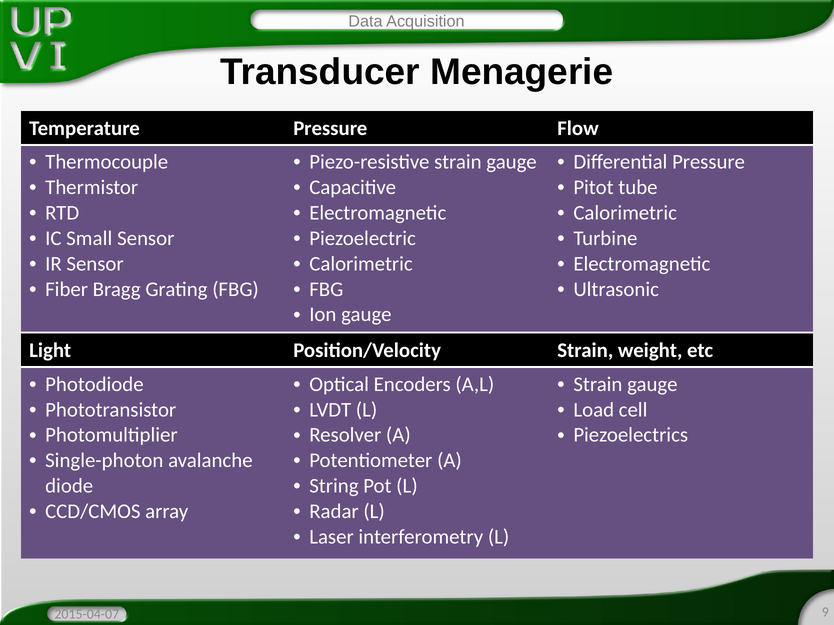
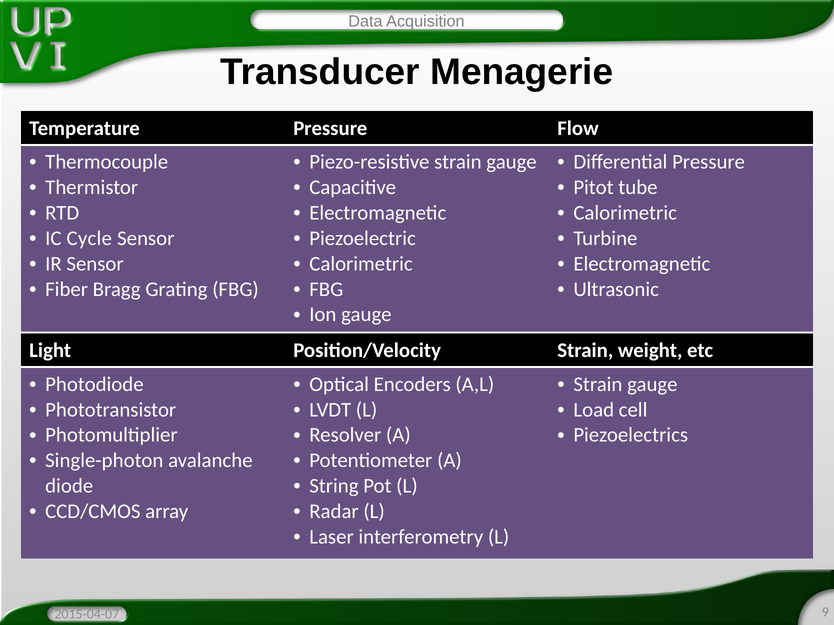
Small: Small -> Cycle (89, 239)
